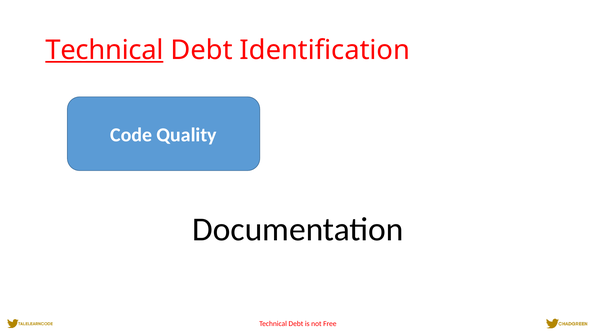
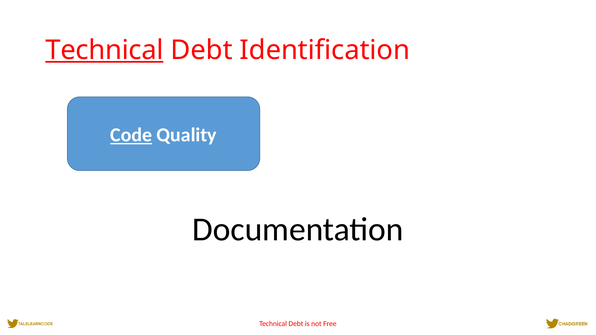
Code underline: none -> present (131, 135)
